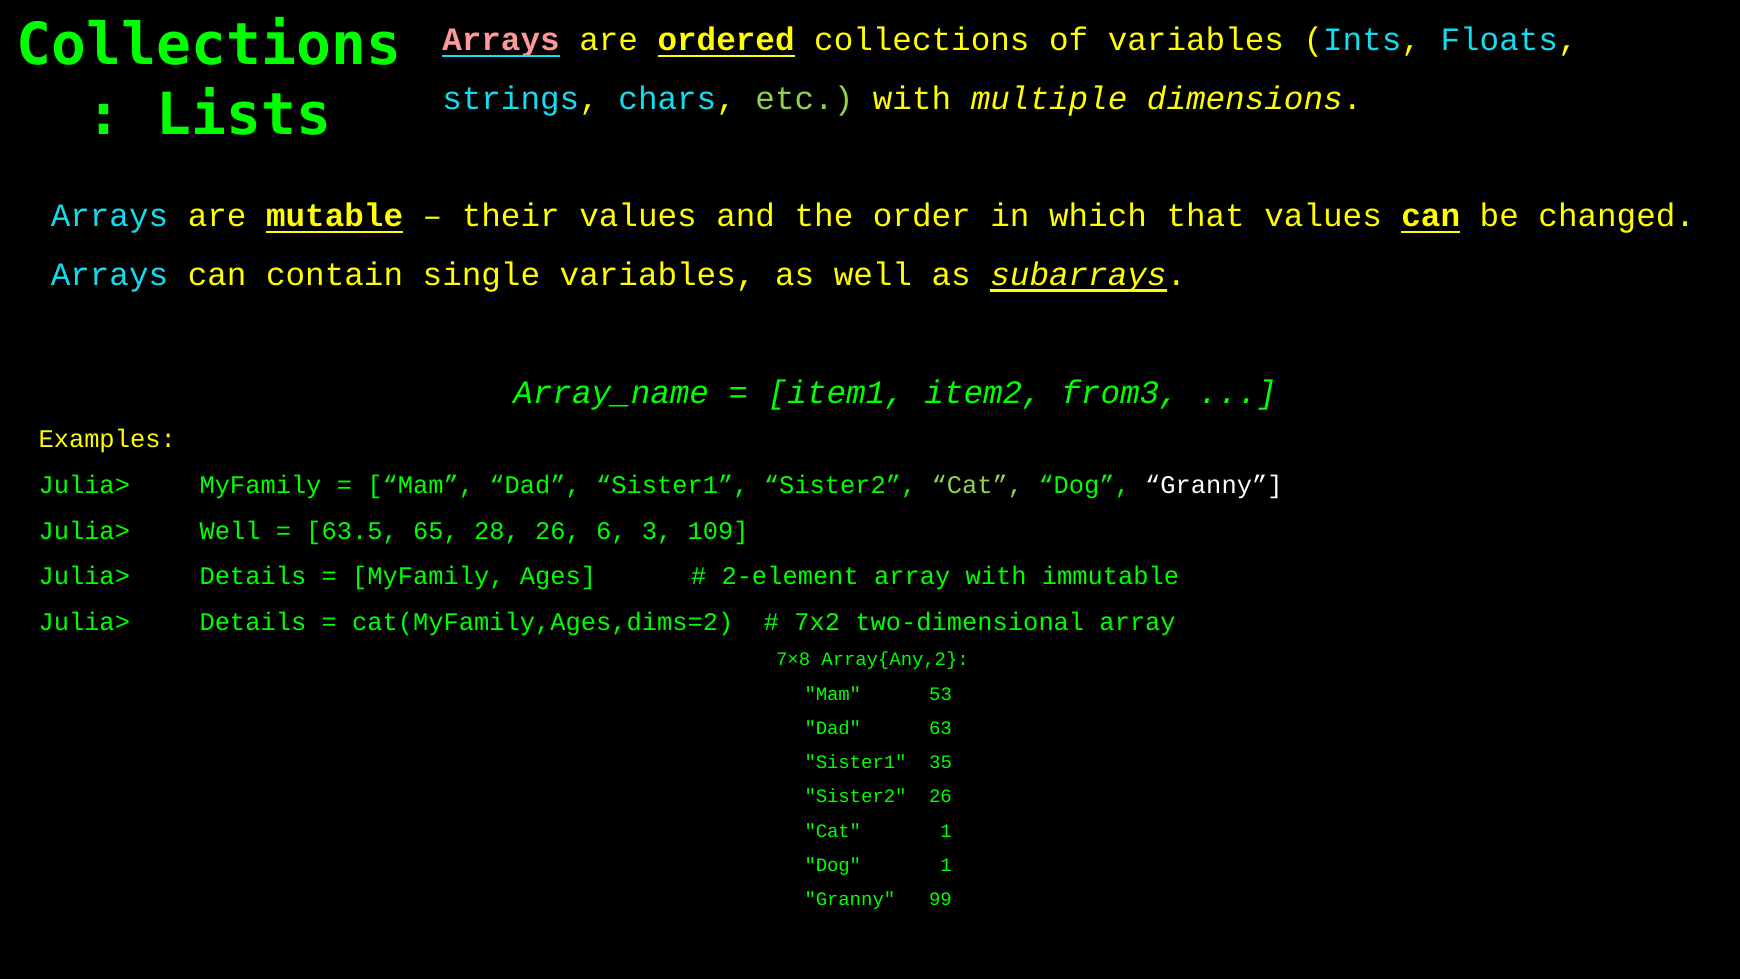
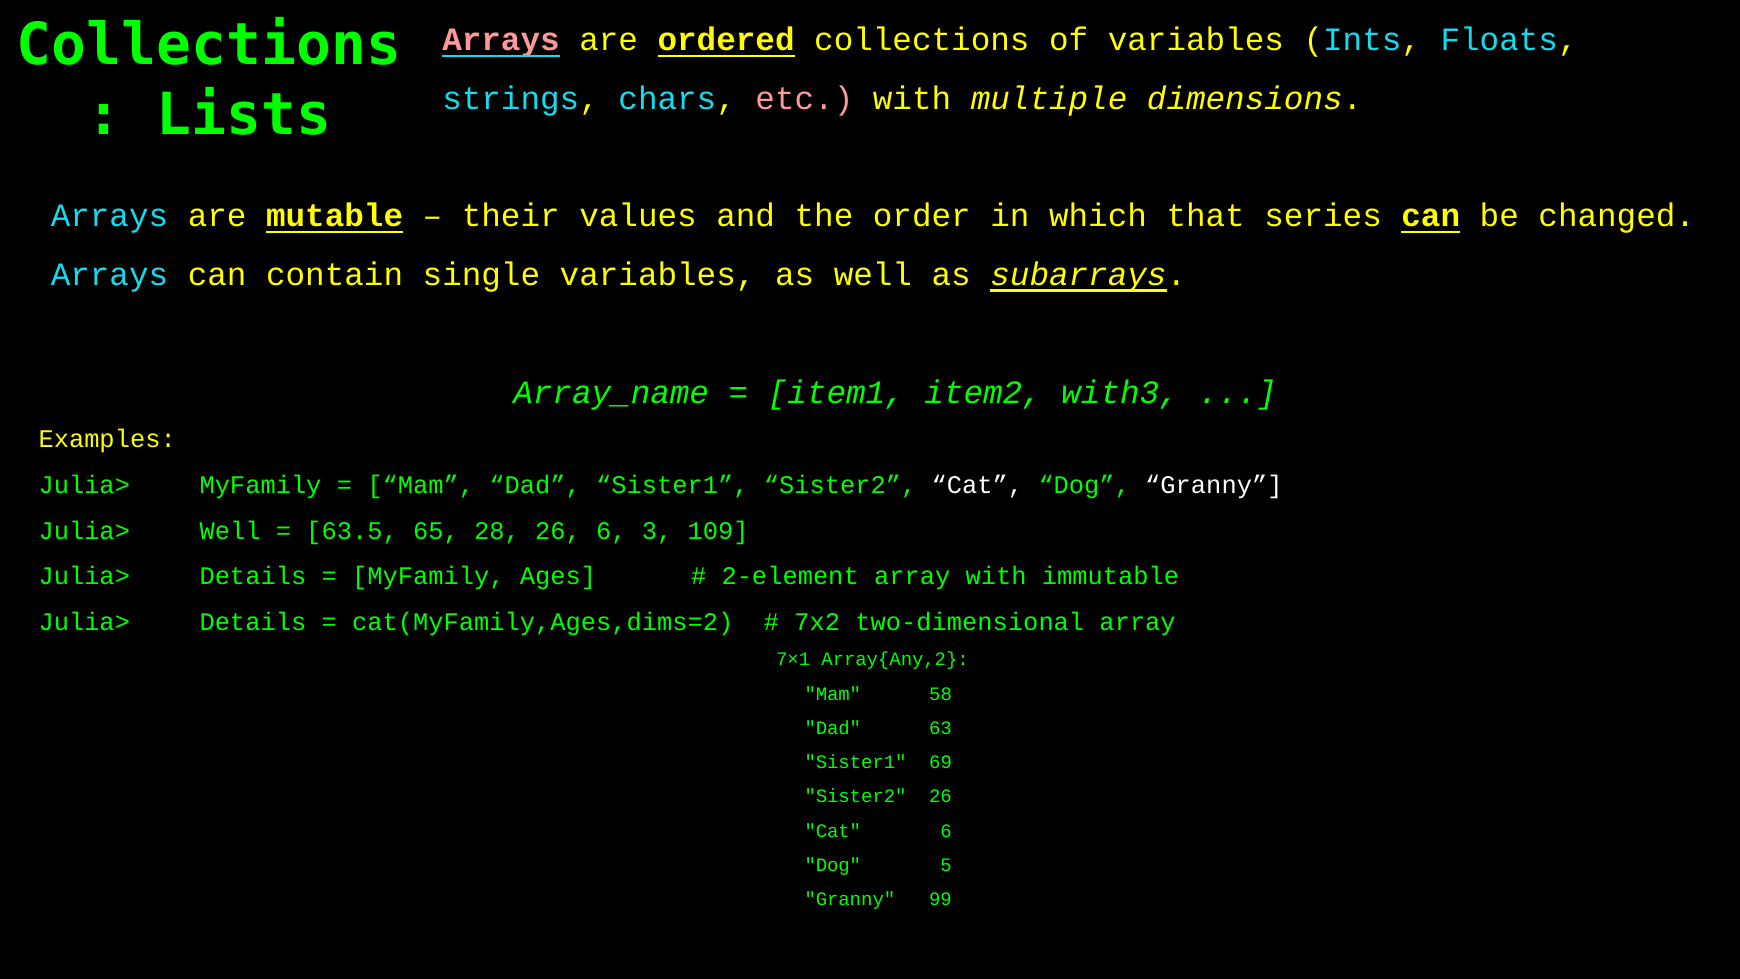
etc colour: light green -> pink (804, 99)
that values: values -> series (1323, 216)
from3: from3 -> with3 (1120, 392)
Cat colour: light green -> white (977, 485)
7×8: 7×8 -> 7×1 (793, 659)
53: 53 -> 58 (941, 694)
35: 35 -> 69 (941, 762)
Cat 1: 1 -> 6 (946, 831)
Dog 1: 1 -> 5 (946, 865)
